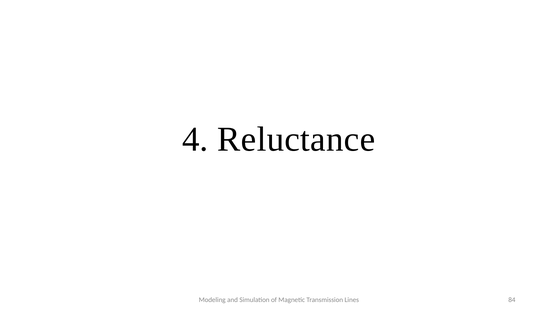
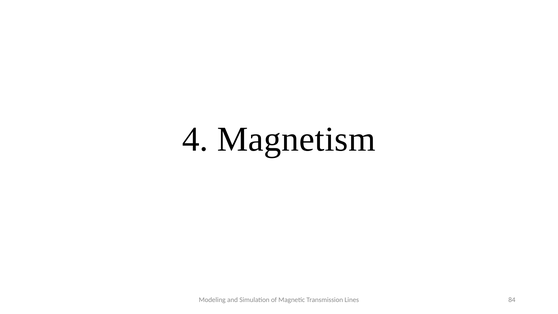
Reluctance: Reluctance -> Magnetism (296, 139)
